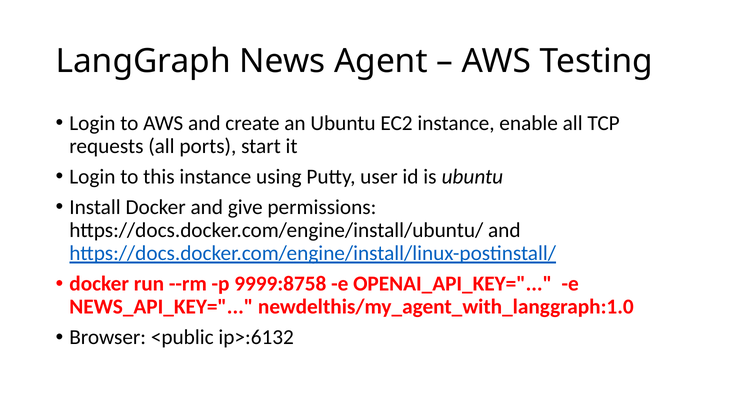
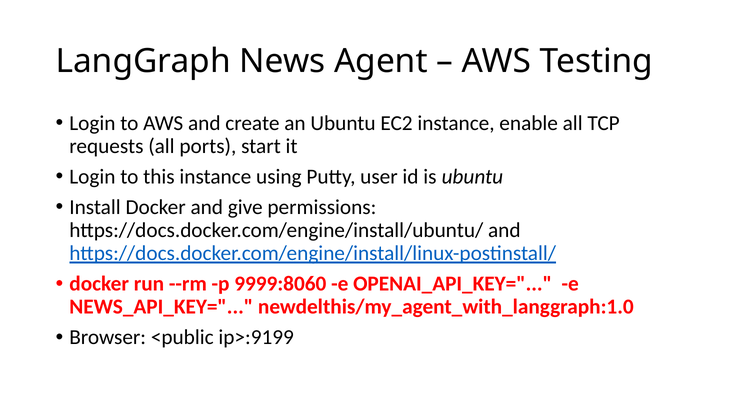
9999:8758: 9999:8758 -> 9999:8060 (280, 284)
ip>:6132: ip>:6132 -> ip>:9199 (256, 338)
